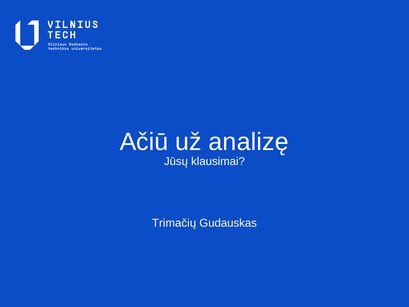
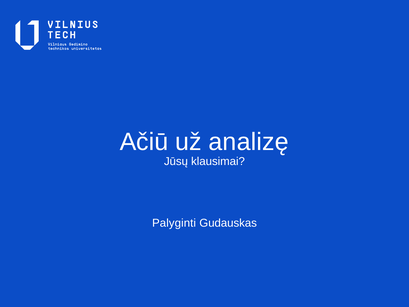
Trimačių: Trimačių -> Palyginti (174, 223)
